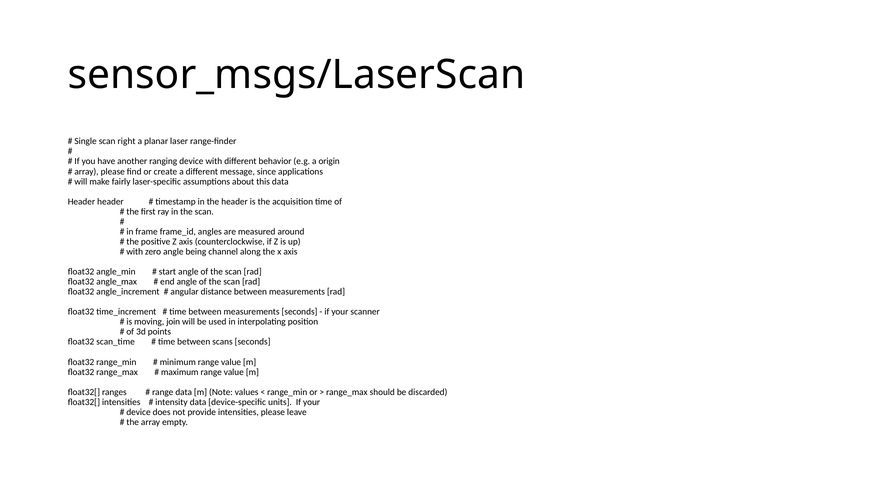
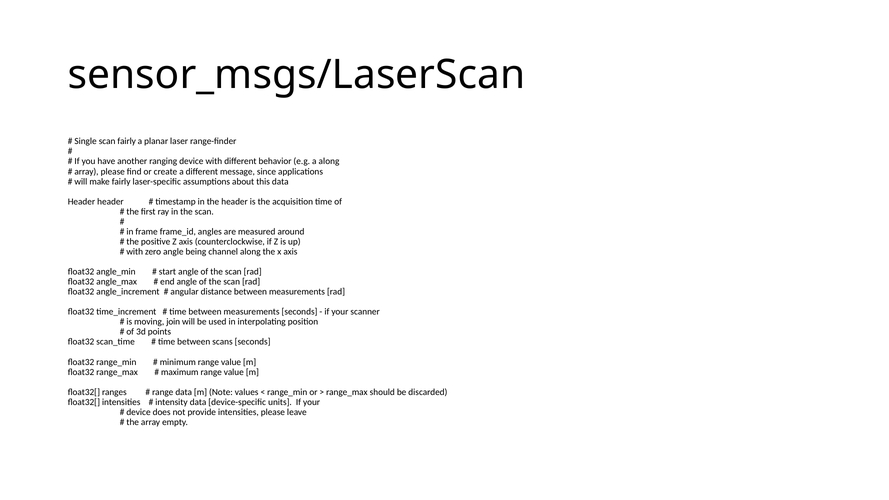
scan right: right -> fairly (127, 141)
a origin: origin -> along (329, 161)
